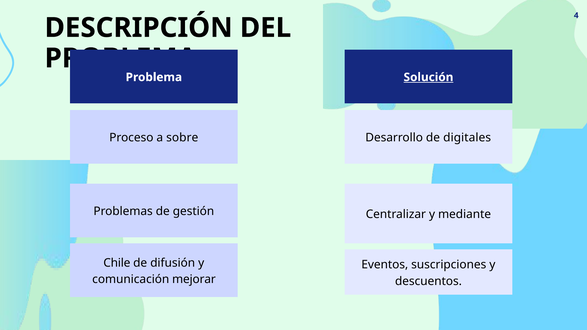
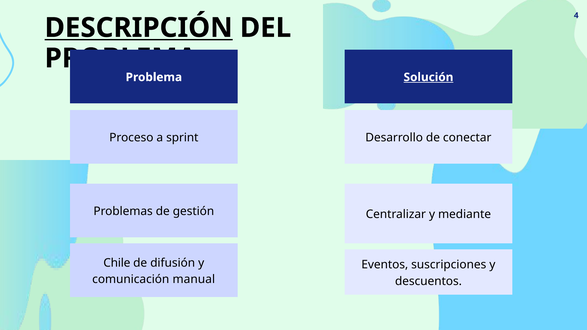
DESCRIPCIÓN underline: none -> present (139, 28)
sobre: sobre -> sprint (182, 138)
digitales: digitales -> conectar (467, 138)
mejorar: mejorar -> manual (194, 279)
